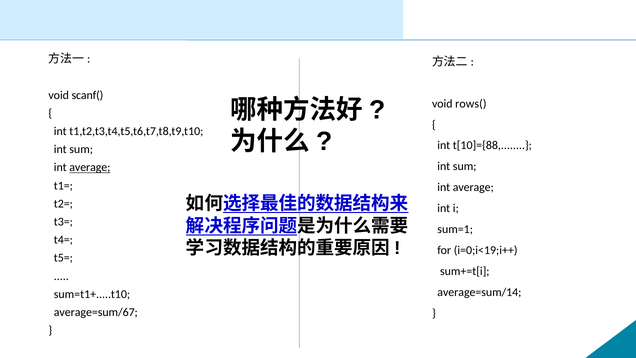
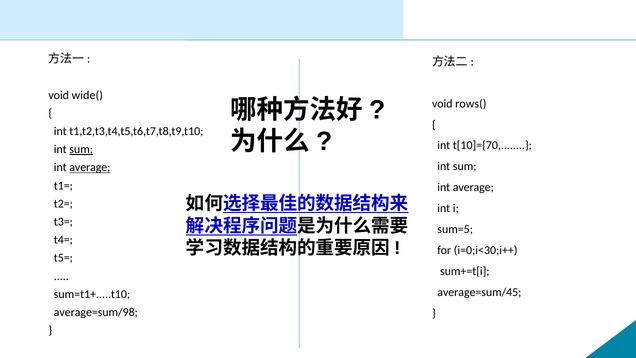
scanf(: scanf( -> wide( (87, 95)
t[10]={88: t[10]={88 -> t[10]={70 (492, 145)
sum underline: none -> present (81, 149)
sum=1: sum=1 -> sum=5 (455, 229)
i=0;i<19;i++: i=0;i<19;i++ -> i=0;i<30;i++ (486, 250)
average=sum/14: average=sum/14 -> average=sum/45 (479, 292)
average=sum/67: average=sum/67 -> average=sum/98 (96, 312)
